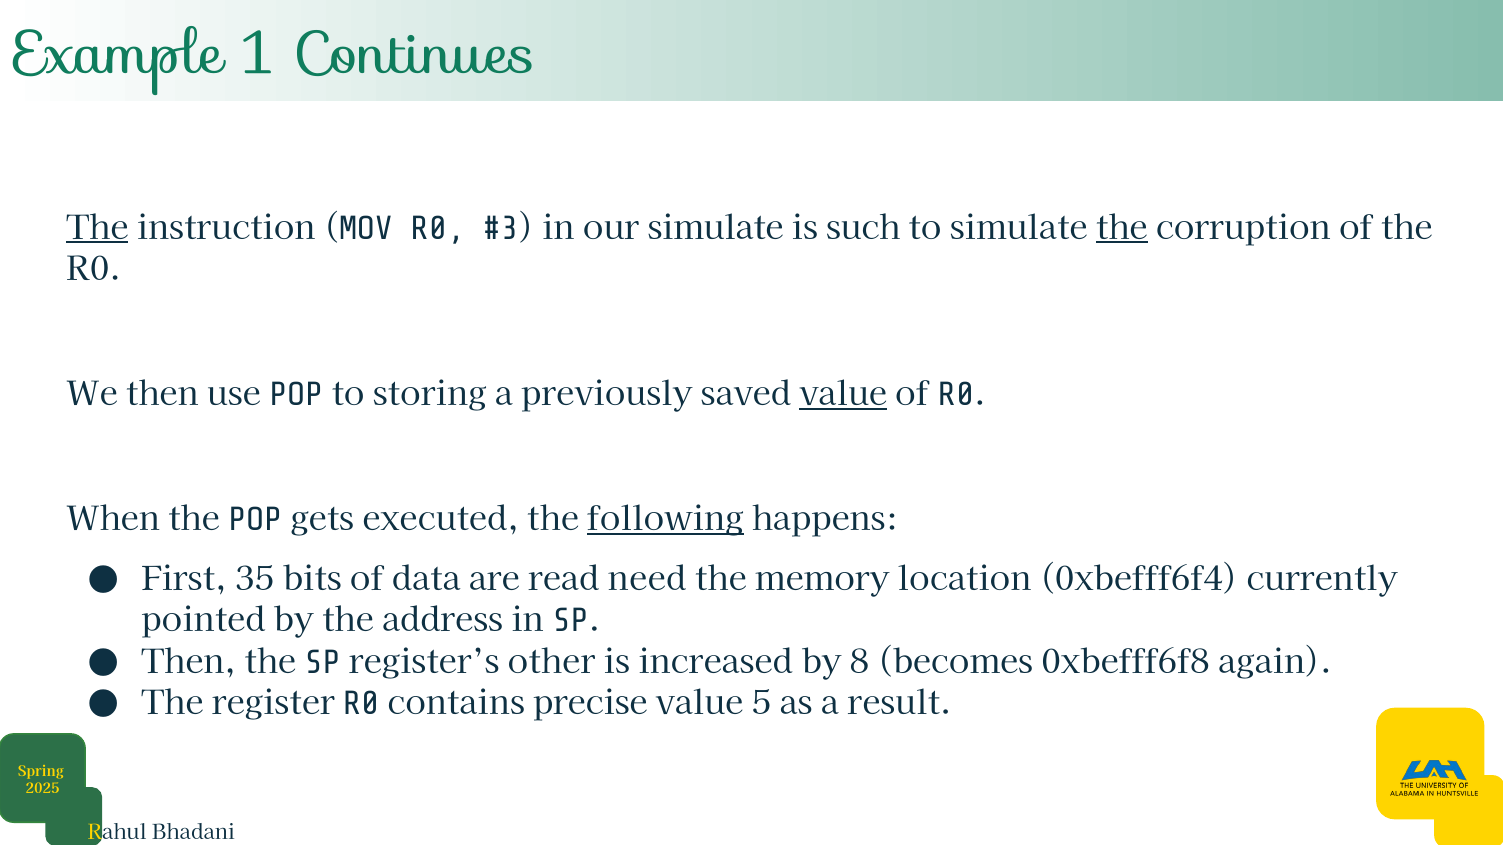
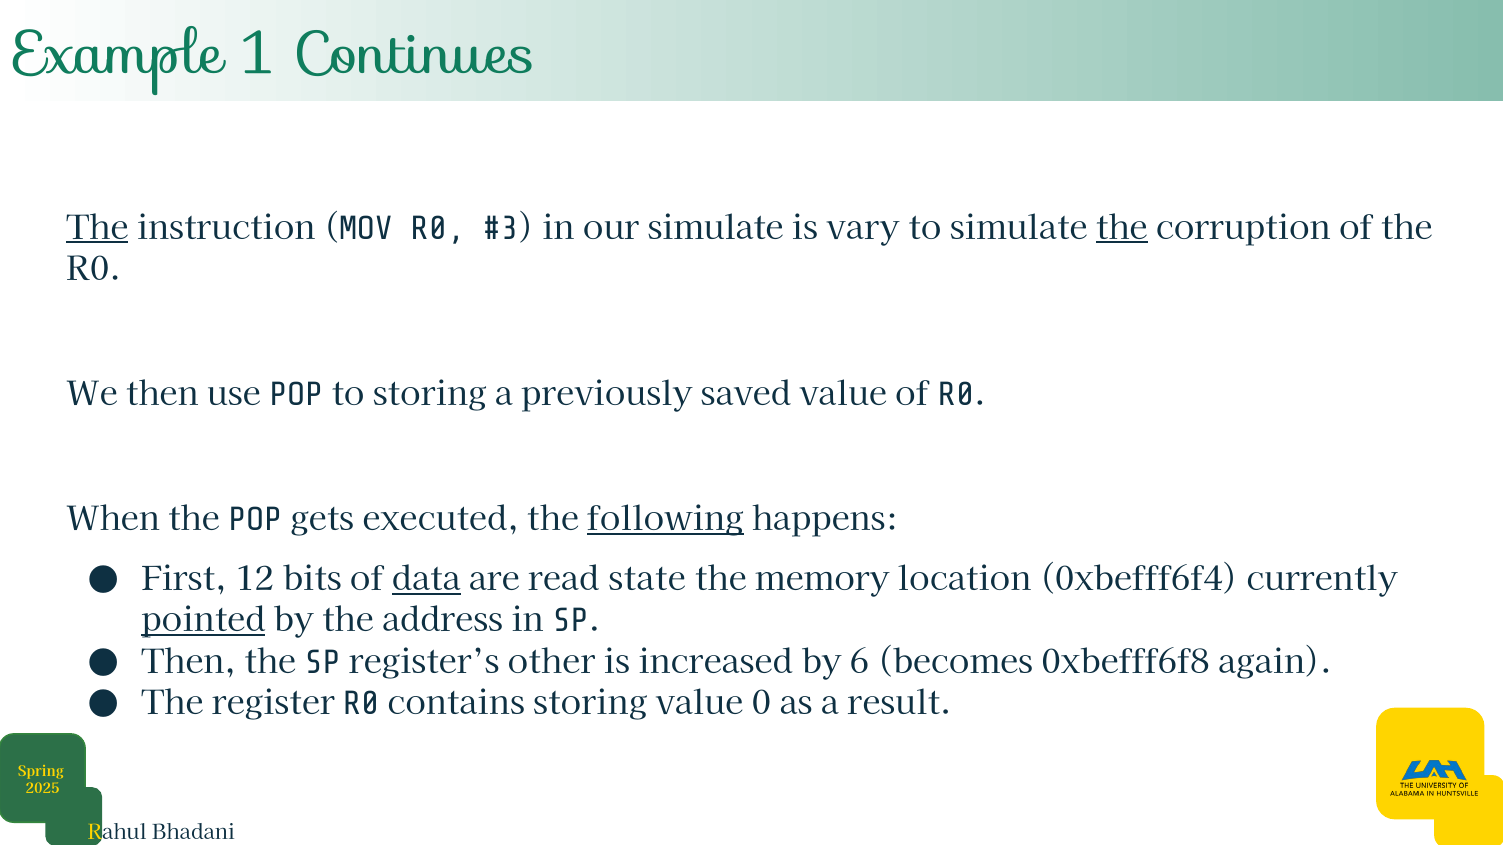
such: such -> vary (863, 228)
value underline: present -> none (843, 395)
35: 35 -> 12 (255, 580)
data underline: none -> present (426, 580)
need: need -> state (647, 580)
pointed underline: none -> present (203, 621)
8: 8 -> 6 (859, 663)
contains precise: precise -> storing (590, 704)
5: 5 -> 0 (762, 704)
